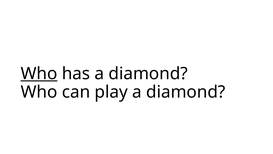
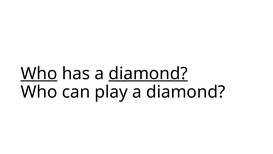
diamond underline: none -> present (148, 73)
